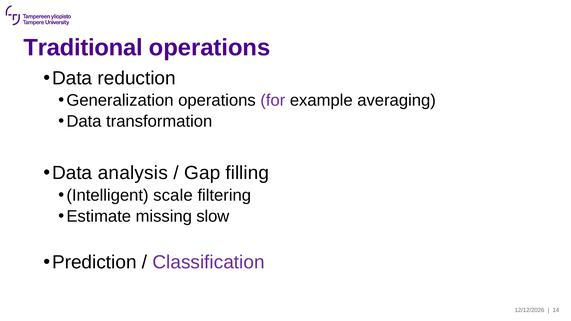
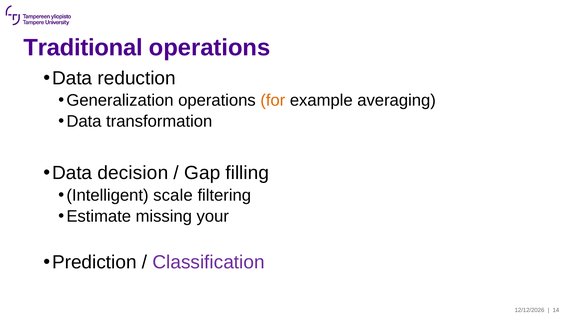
for colour: purple -> orange (273, 100)
analysis: analysis -> decision (133, 173)
slow: slow -> your (213, 216)
